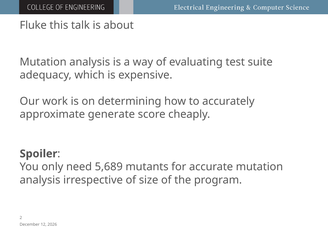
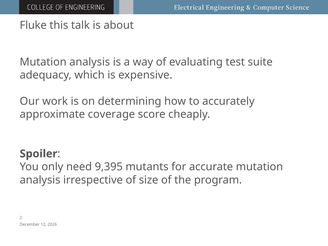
generate: generate -> coverage (111, 114)
5,689: 5,689 -> 9,395 (109, 167)
